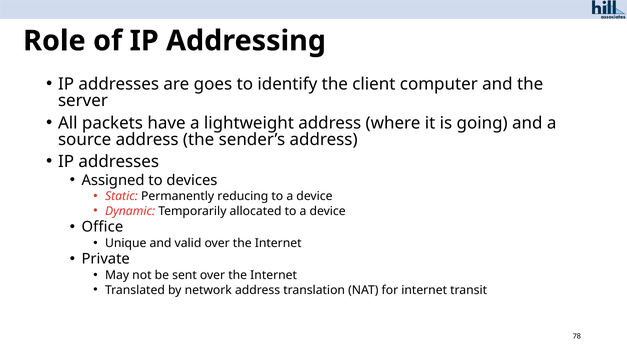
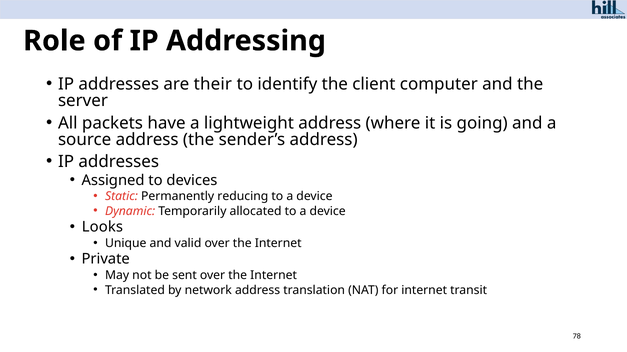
goes: goes -> their (213, 84)
Office: Office -> Looks (102, 228)
